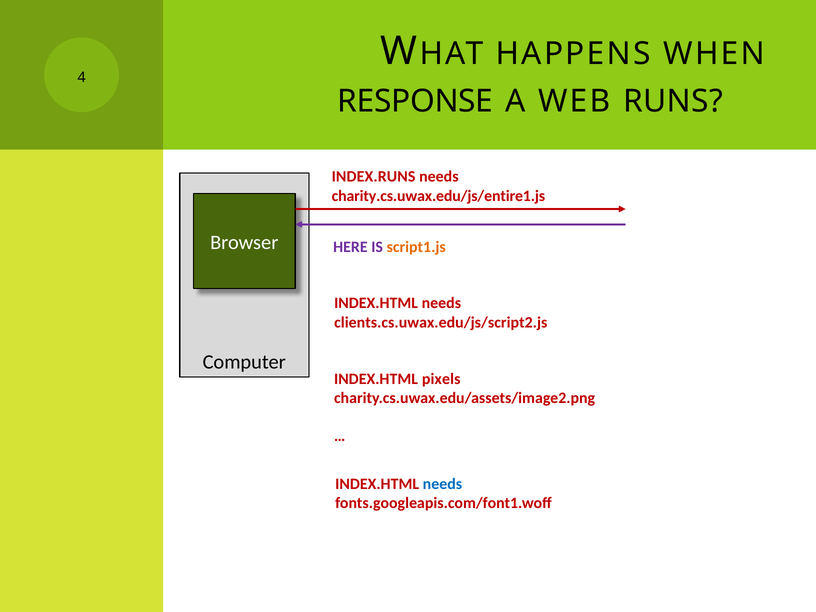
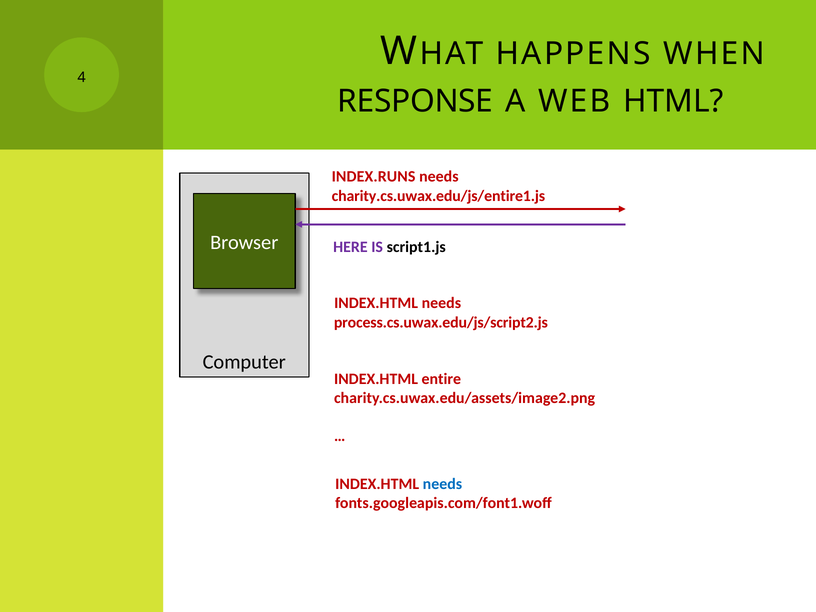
RUNS: RUNS -> HTML (673, 101)
script1.js colour: orange -> black (416, 247)
clients.cs.uwax.edu/js/script2.js: clients.cs.uwax.edu/js/script2.js -> process.cs.uwax.edu/js/script2.js (441, 322)
pixels: pixels -> entire (441, 379)
